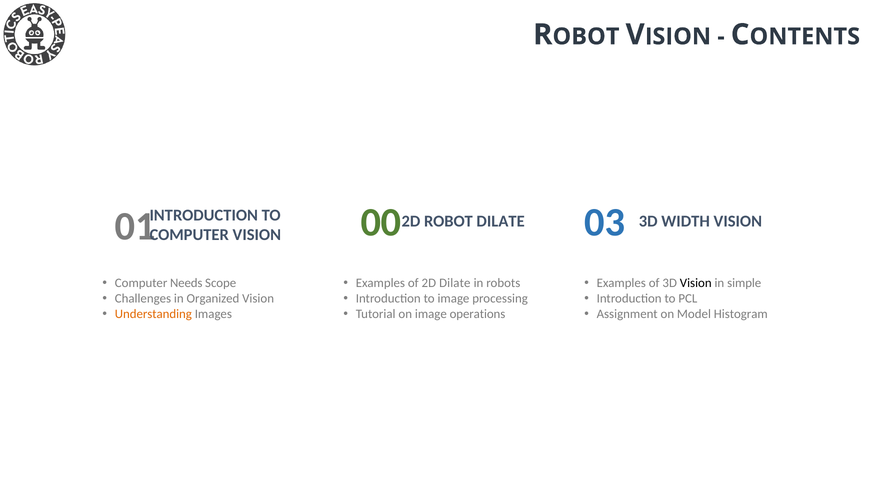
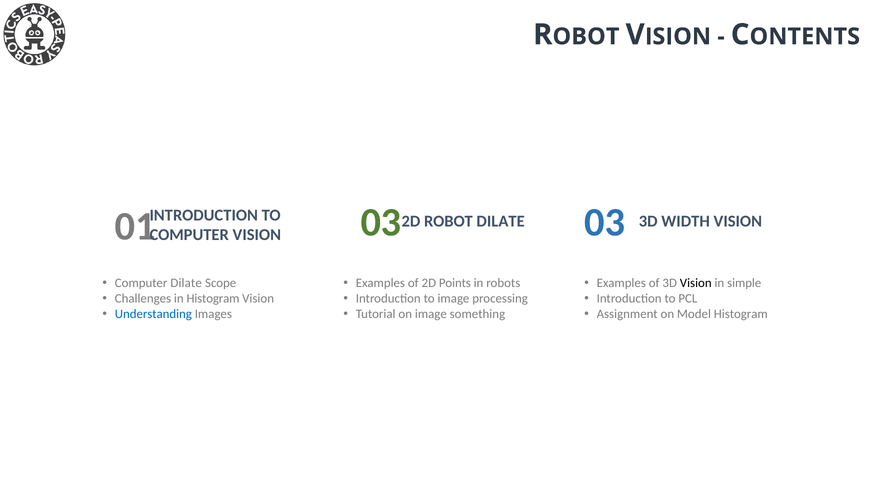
VISION 00: 00 -> 03 (381, 223)
Computer Needs: Needs -> Dilate (186, 283)
2D Dilate: Dilate -> Points (455, 283)
in Organized: Organized -> Histogram (213, 299)
Understanding colour: orange -> blue (153, 314)
operations: operations -> something (477, 314)
